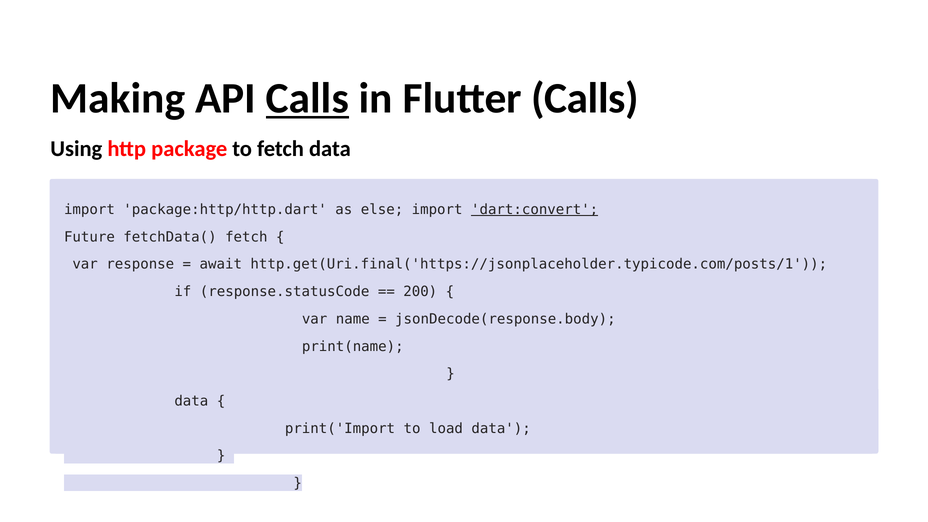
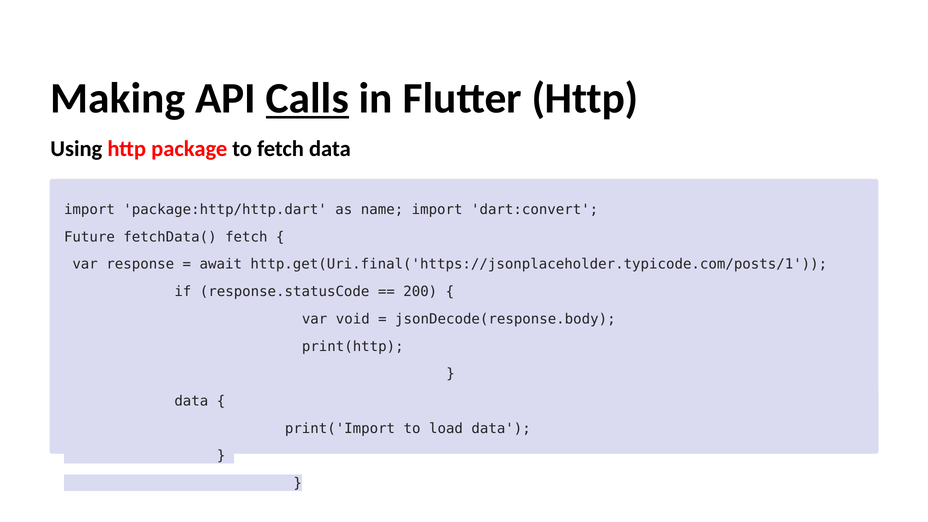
Flutter Calls: Calls -> Http (585, 98)
else: else -> name (382, 210)
dart:convert underline: present -> none (535, 210)
name: name -> void (353, 319)
print(name: print(name -> print(http (353, 346)
